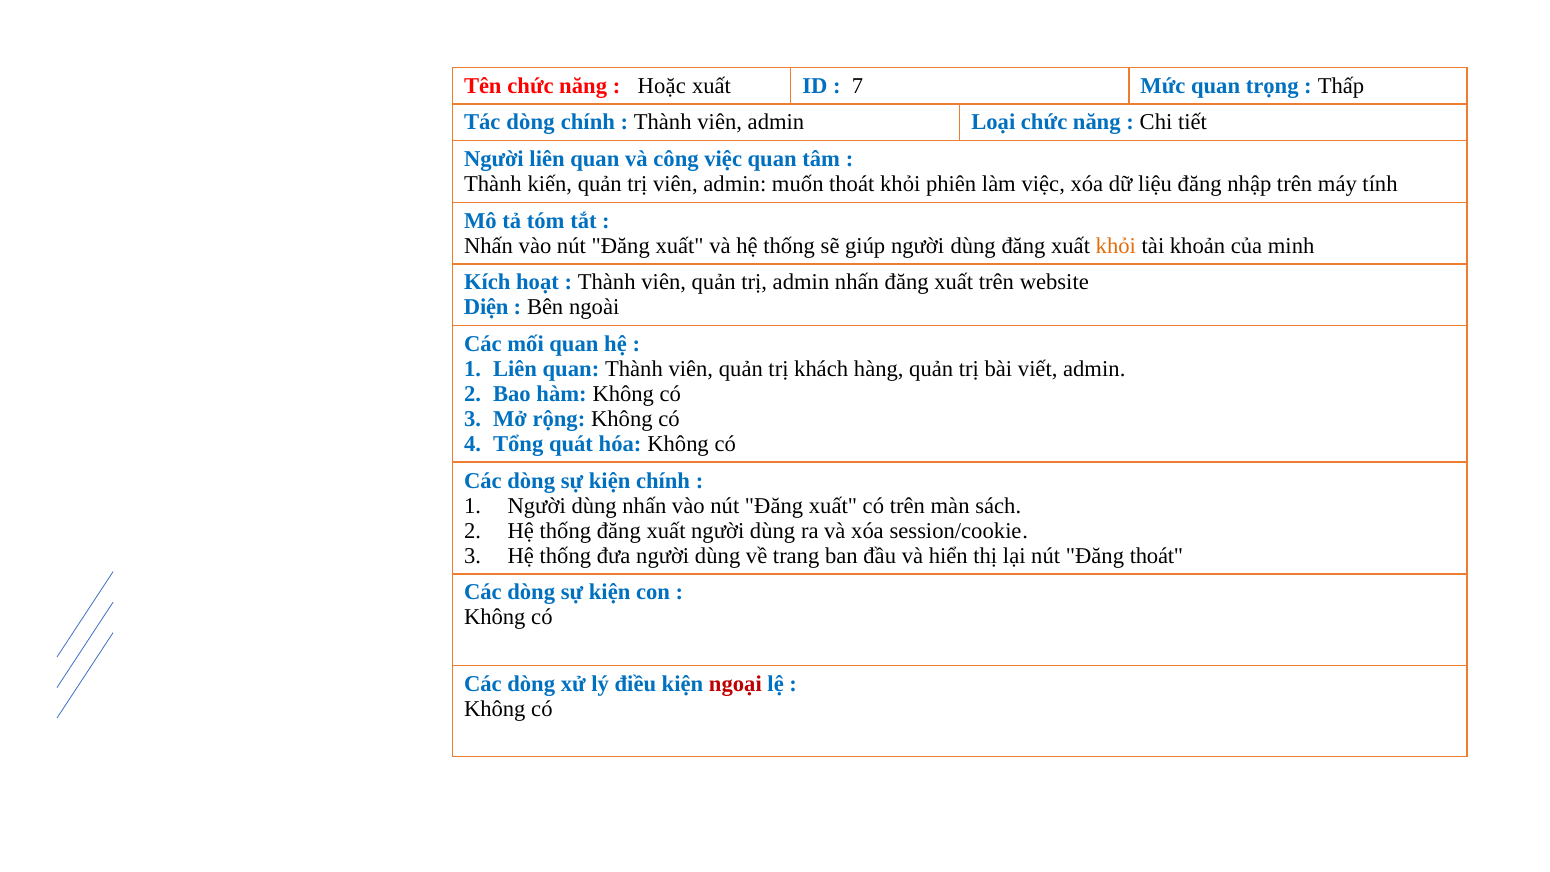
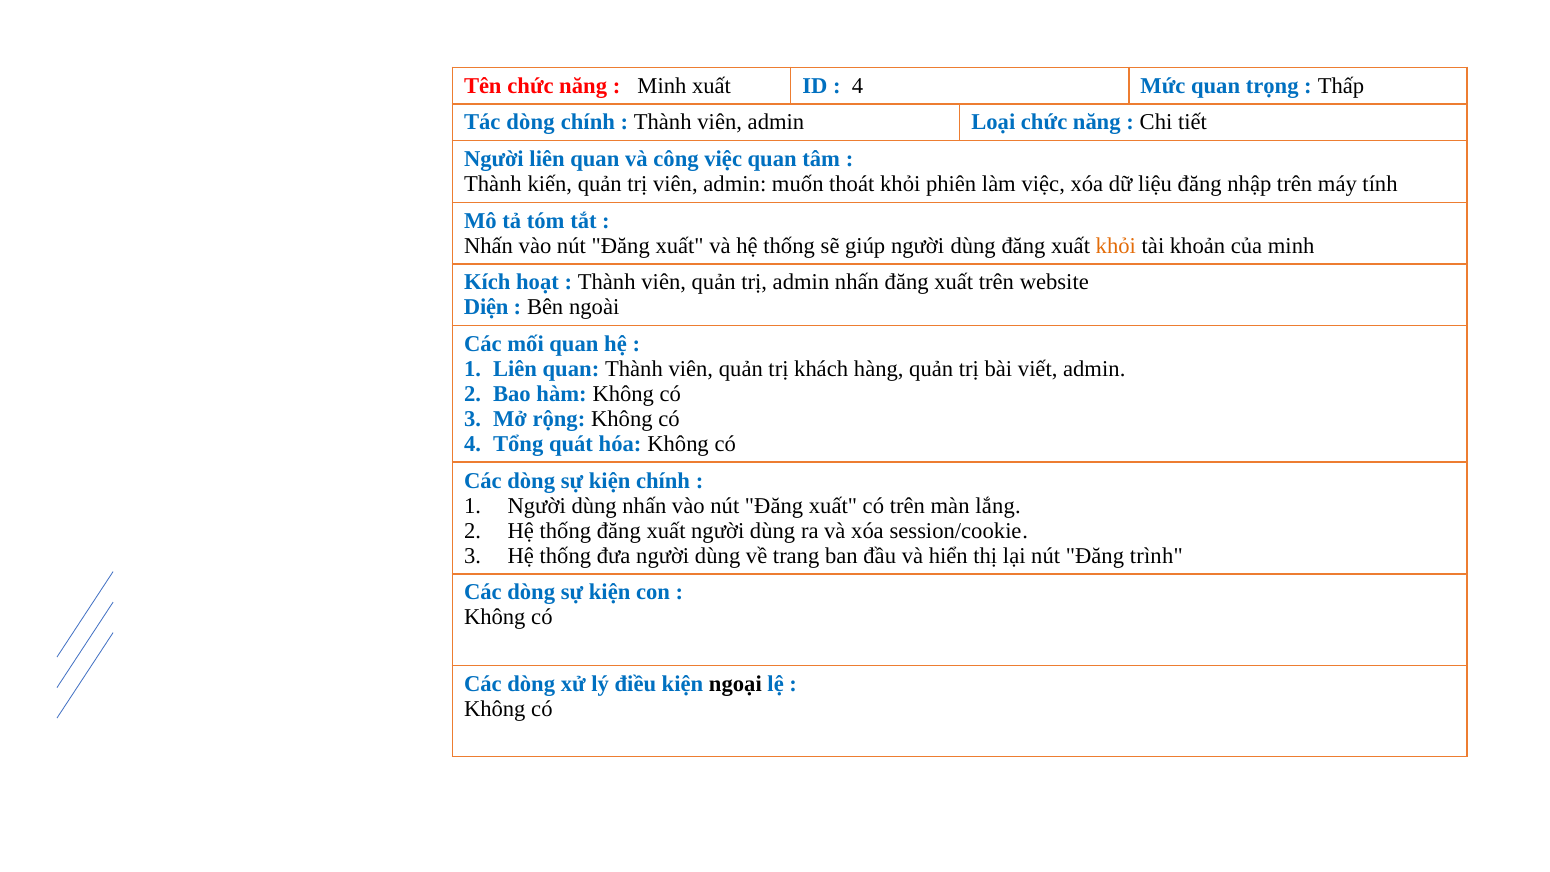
Hoặc: Hoặc -> Minh (662, 86)
7: 7 -> 4 (858, 86)
sách: sách -> lắng (998, 506)
Đăng thoát: thoát -> trình (1156, 556)
ngoại colour: red -> black (735, 684)
